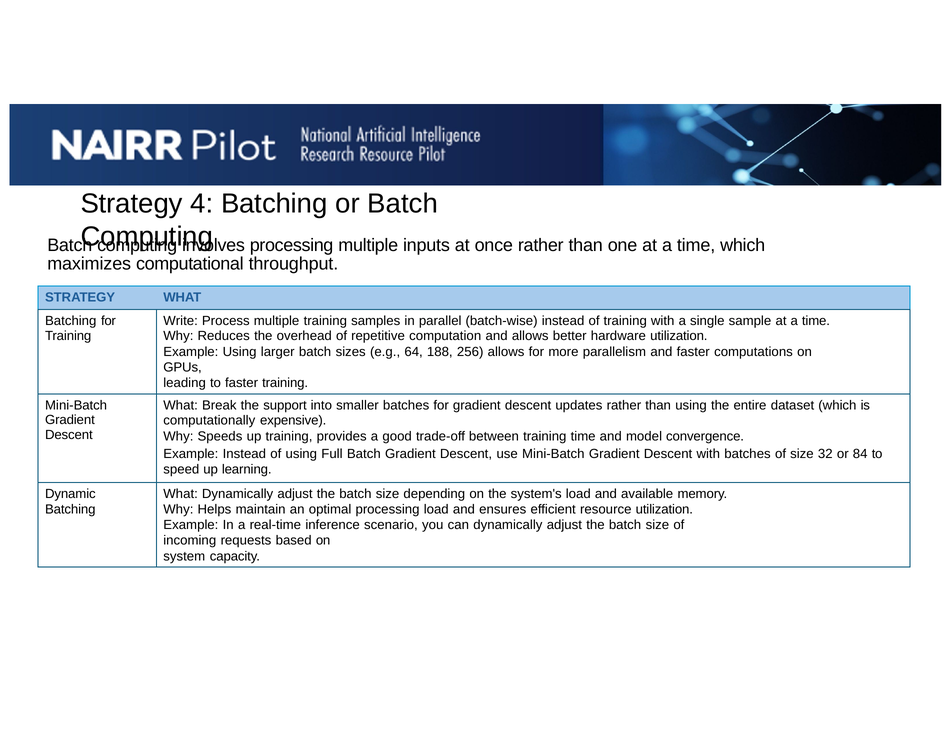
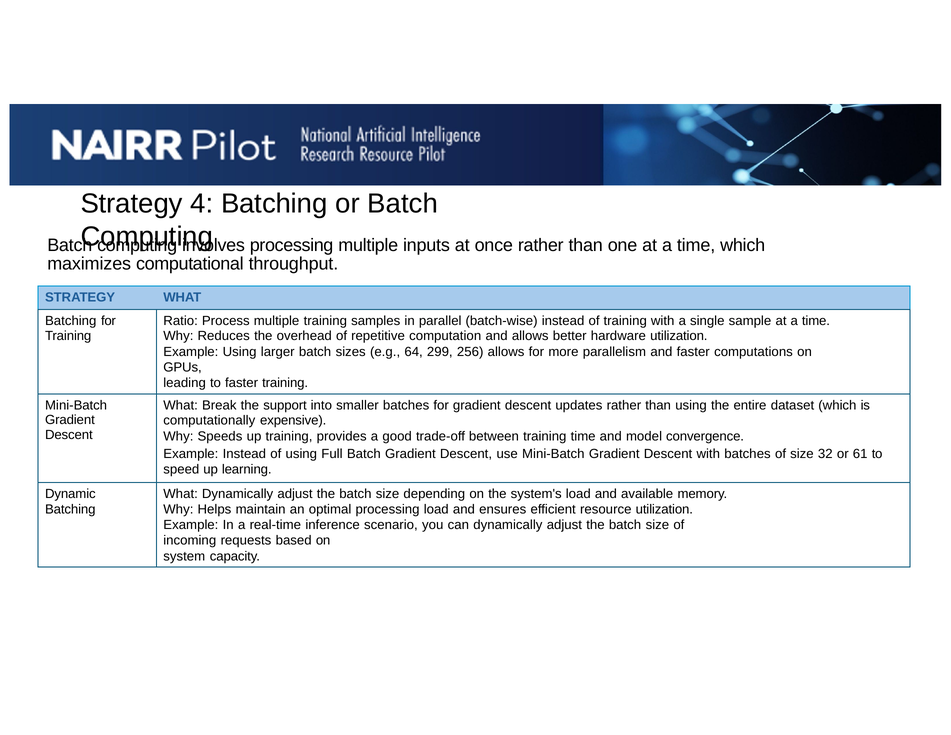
Write: Write -> Ratio (181, 321)
188: 188 -> 299 (440, 352)
84: 84 -> 61 (860, 454)
